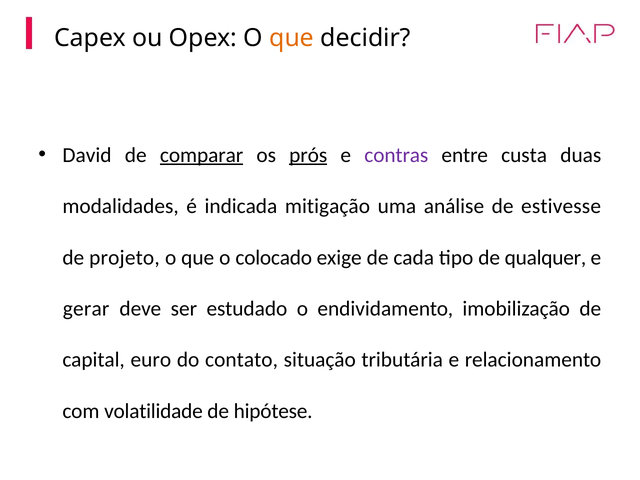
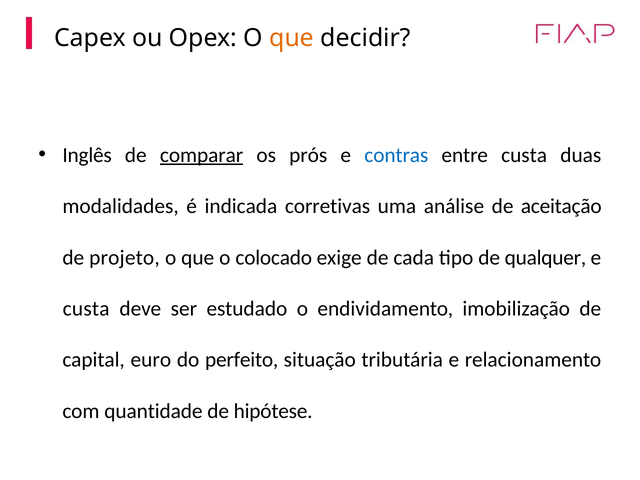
David: David -> Inglês (87, 155)
prós underline: present -> none (308, 155)
contras colour: purple -> blue (396, 155)
mitigação: mitigação -> corretivas (328, 206)
estivesse: estivesse -> aceitação (561, 206)
gerar: gerar -> custa (86, 309)
contato: contato -> perfeito (242, 360)
volatilidade: volatilidade -> quantidade (153, 411)
